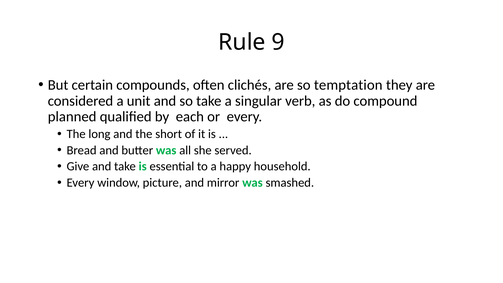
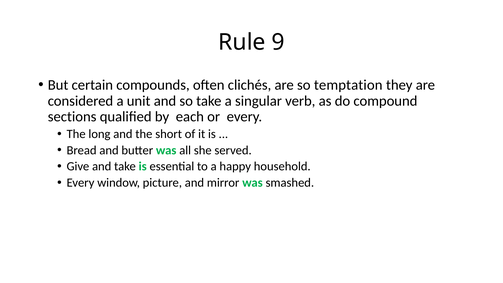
planned: planned -> sections (72, 117)
